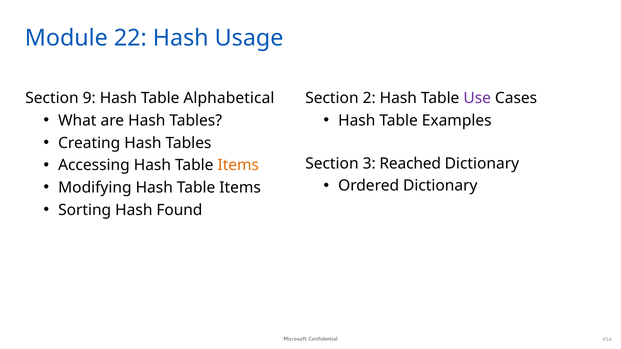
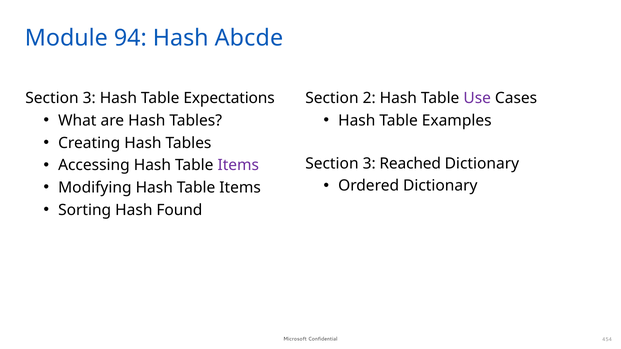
22: 22 -> 94 (130, 38)
Usage: Usage -> Abcde (249, 38)
9: 9 -> 3 (89, 98)
Alphabetical: Alphabetical -> Expectations (229, 98)
Items colour: orange -> purple (238, 165)
